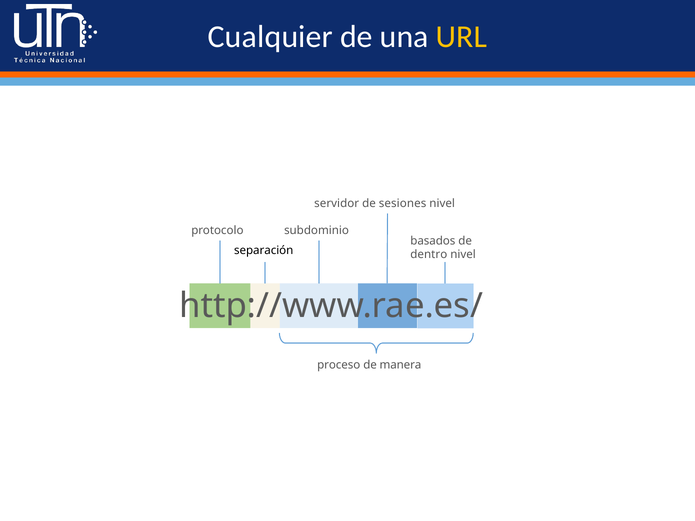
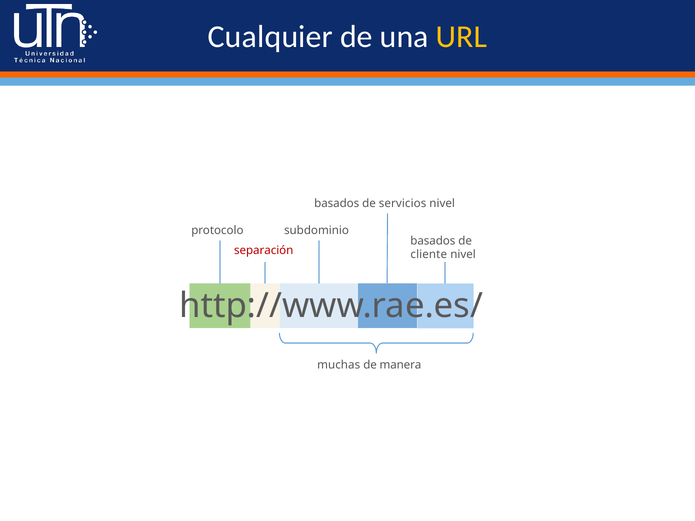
servidor: servidor -> basados (337, 203)
sesiones: sesiones -> servicios (403, 203)
separación colour: black -> red (264, 251)
dentro: dentro -> cliente (429, 255)
proceso: proceso -> muchas (339, 365)
